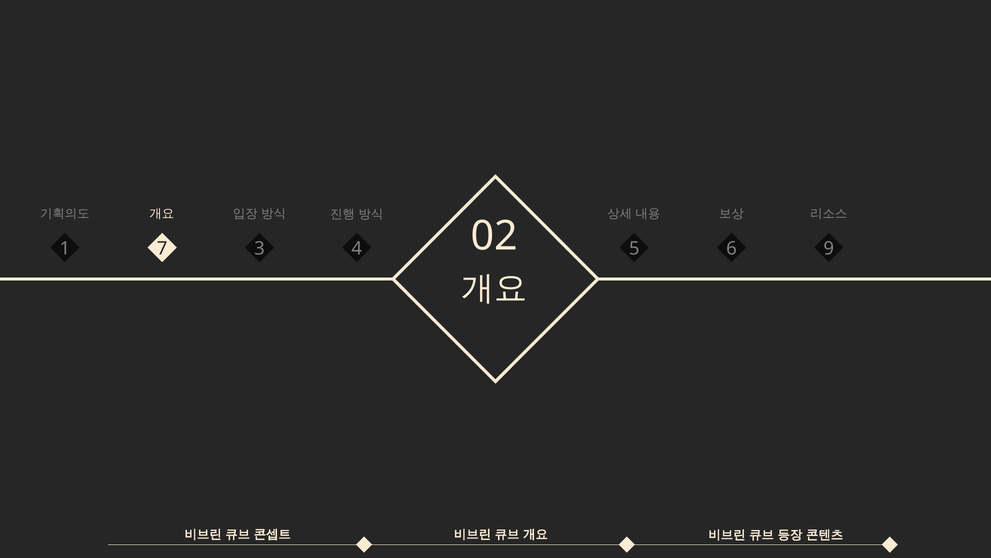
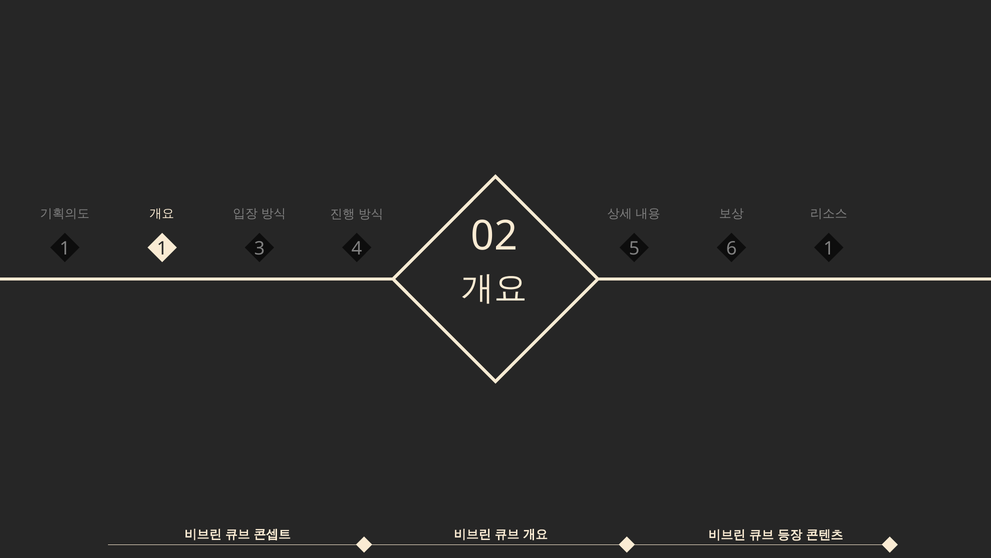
1 7: 7 -> 1 (162, 249)
4 9: 9 -> 1 (829, 249)
